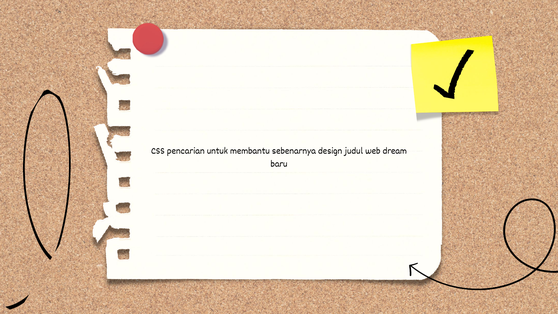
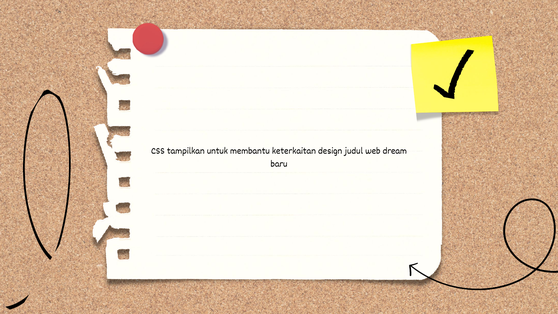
pencarian: pencarian -> tampilkan (186, 150)
sebenarnya: sebenarnya -> keterkaitan (294, 150)
